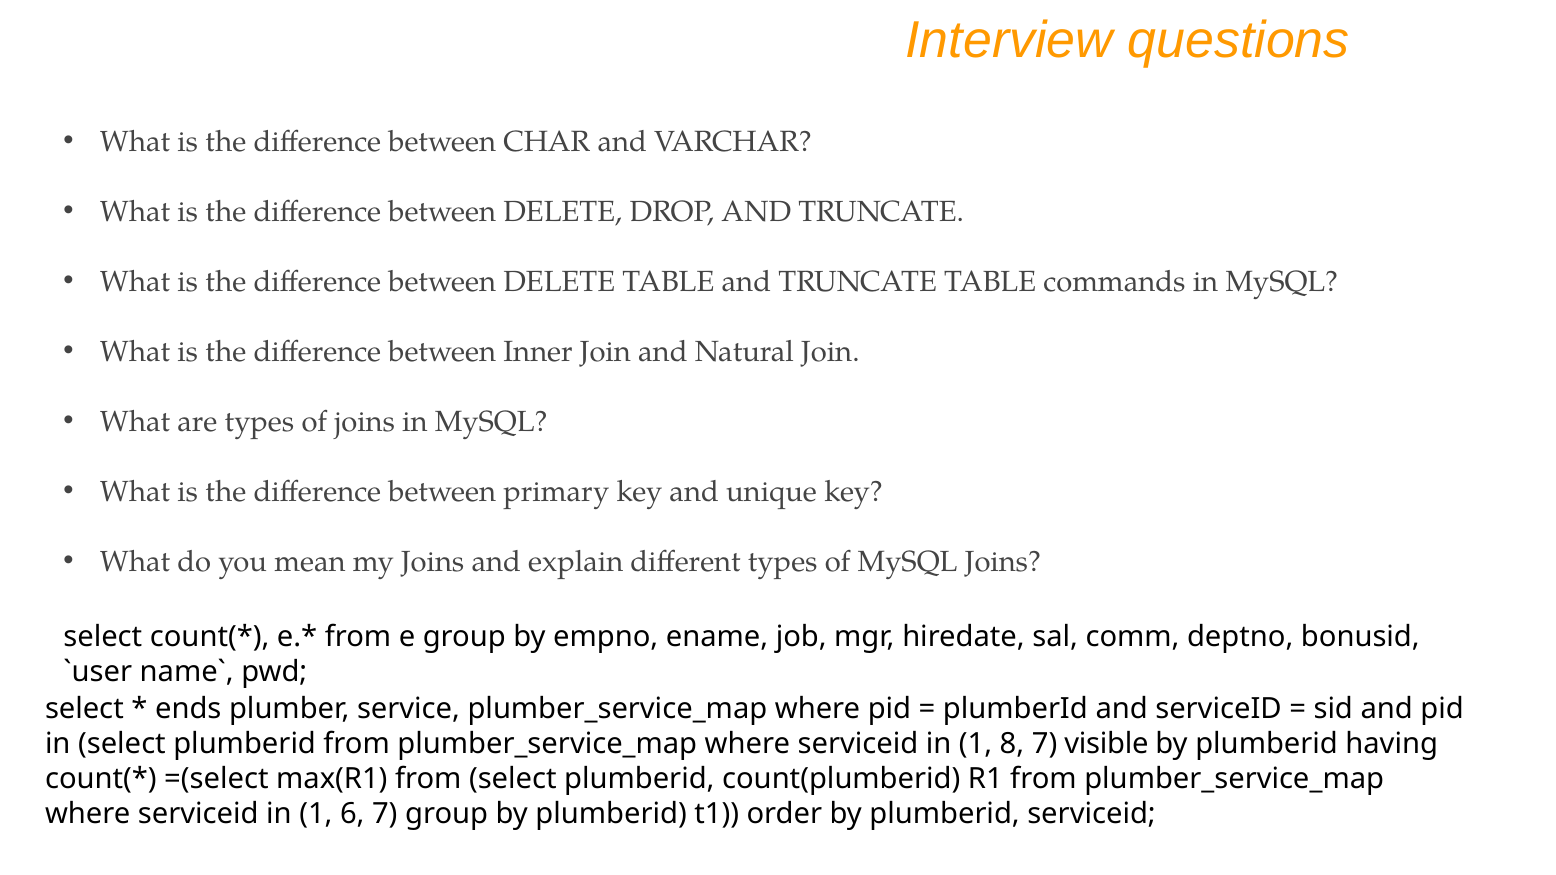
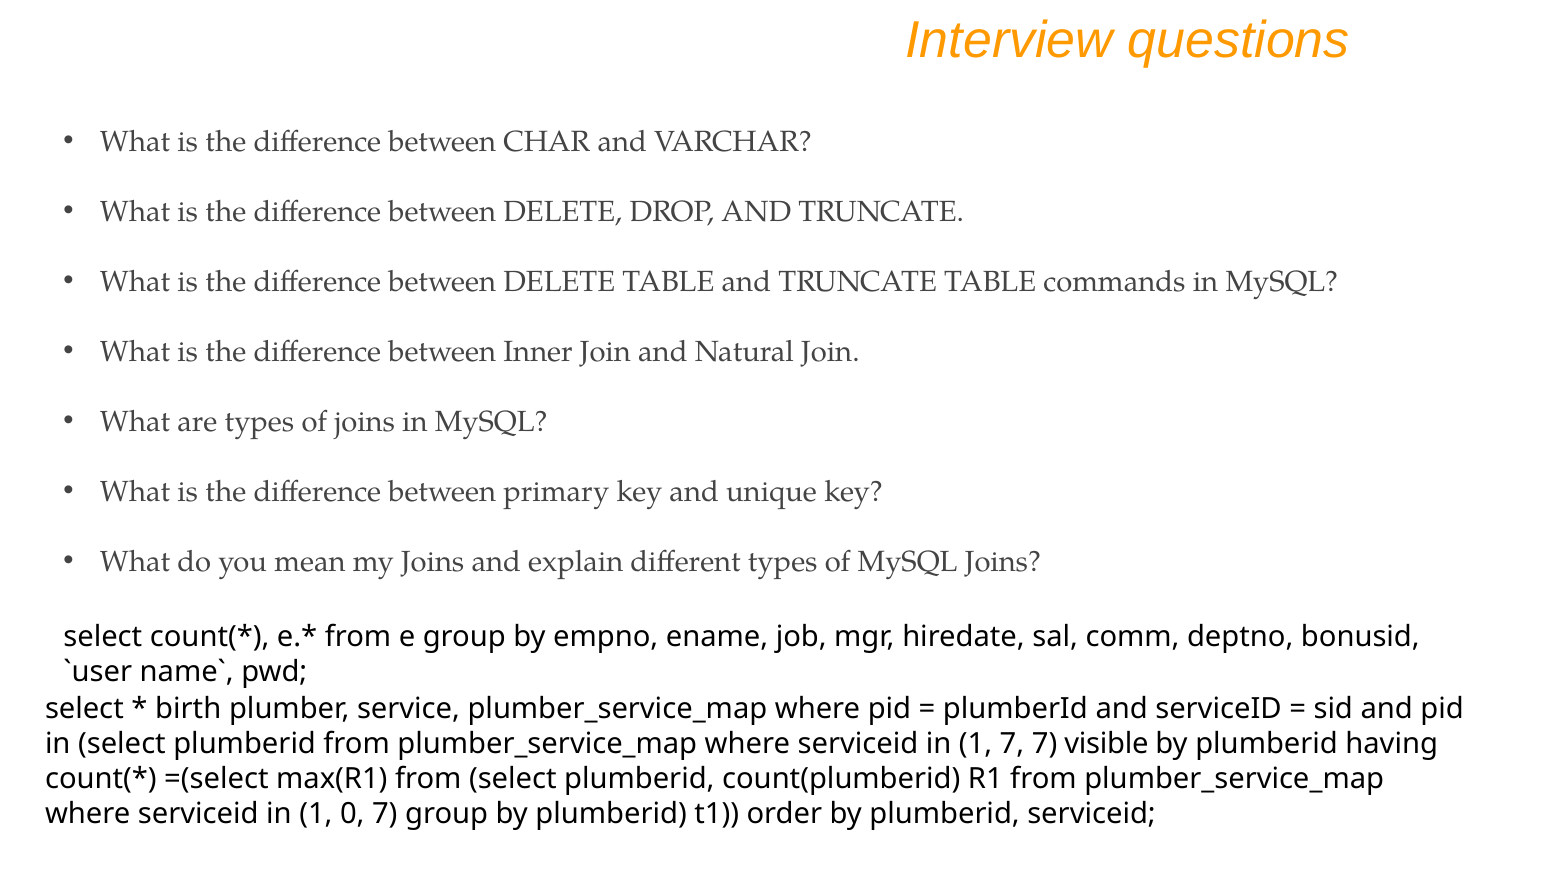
ends: ends -> birth (188, 709)
1 8: 8 -> 7 (1012, 744)
6: 6 -> 0 (352, 814)
